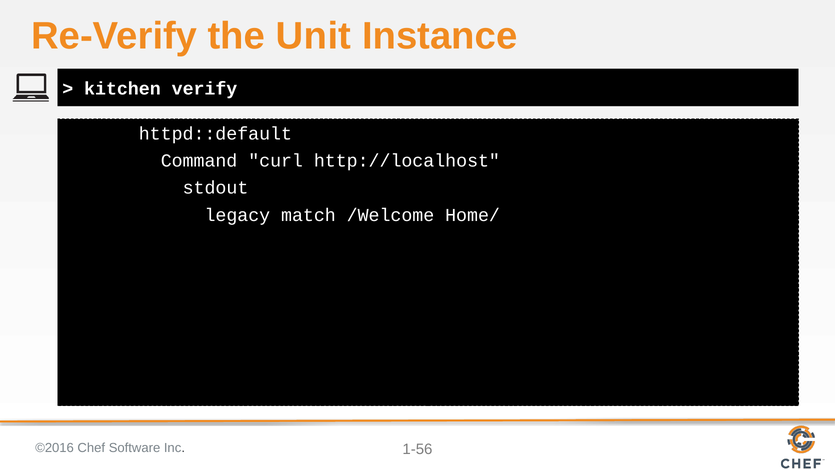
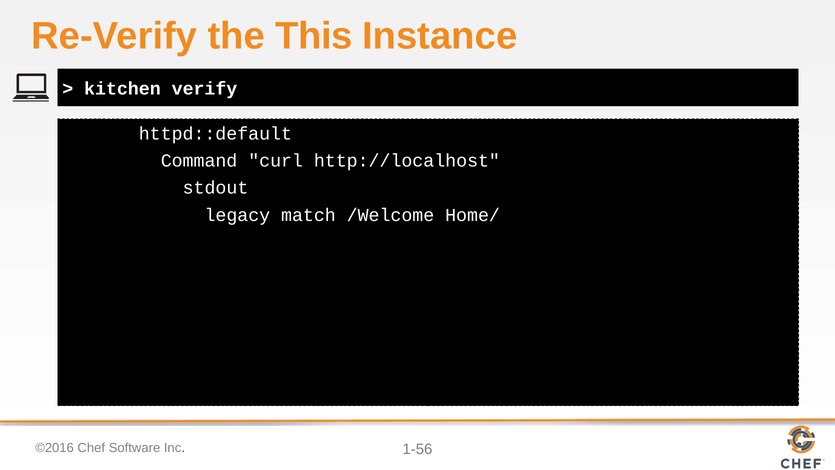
Unit: Unit -> This (314, 36)
